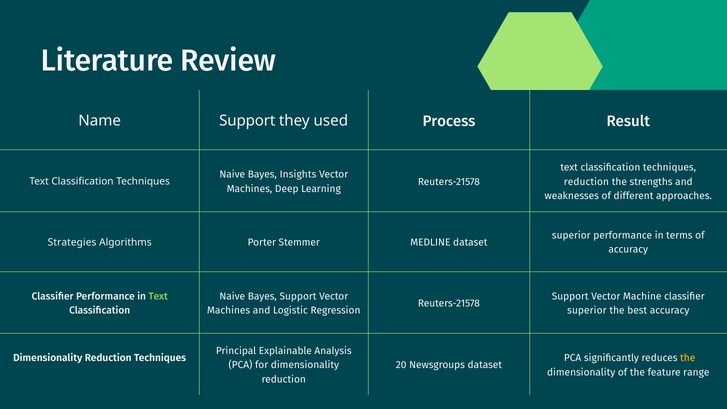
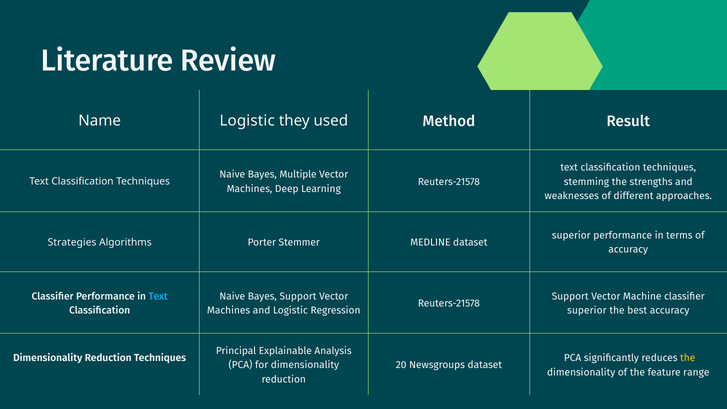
Name Support: Support -> Logistic (247, 121)
Process: Process -> Method (449, 121)
Insights: Insights -> Multiple (298, 175)
reduction: reduction -> stemming (586, 182)
Text colour: light green -> light blue (158, 296)
